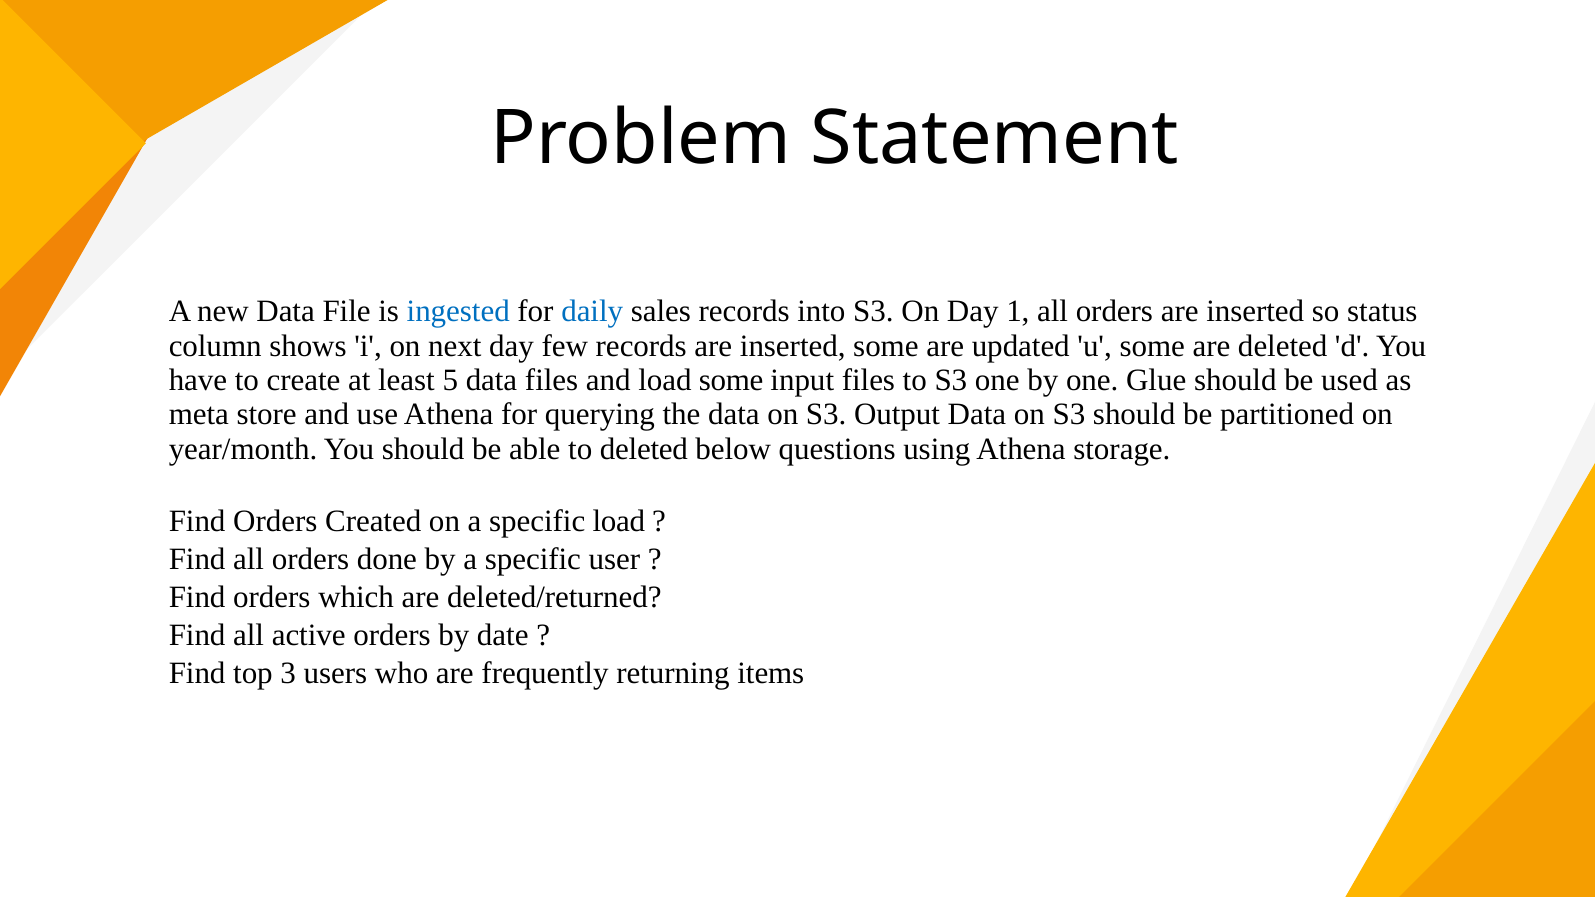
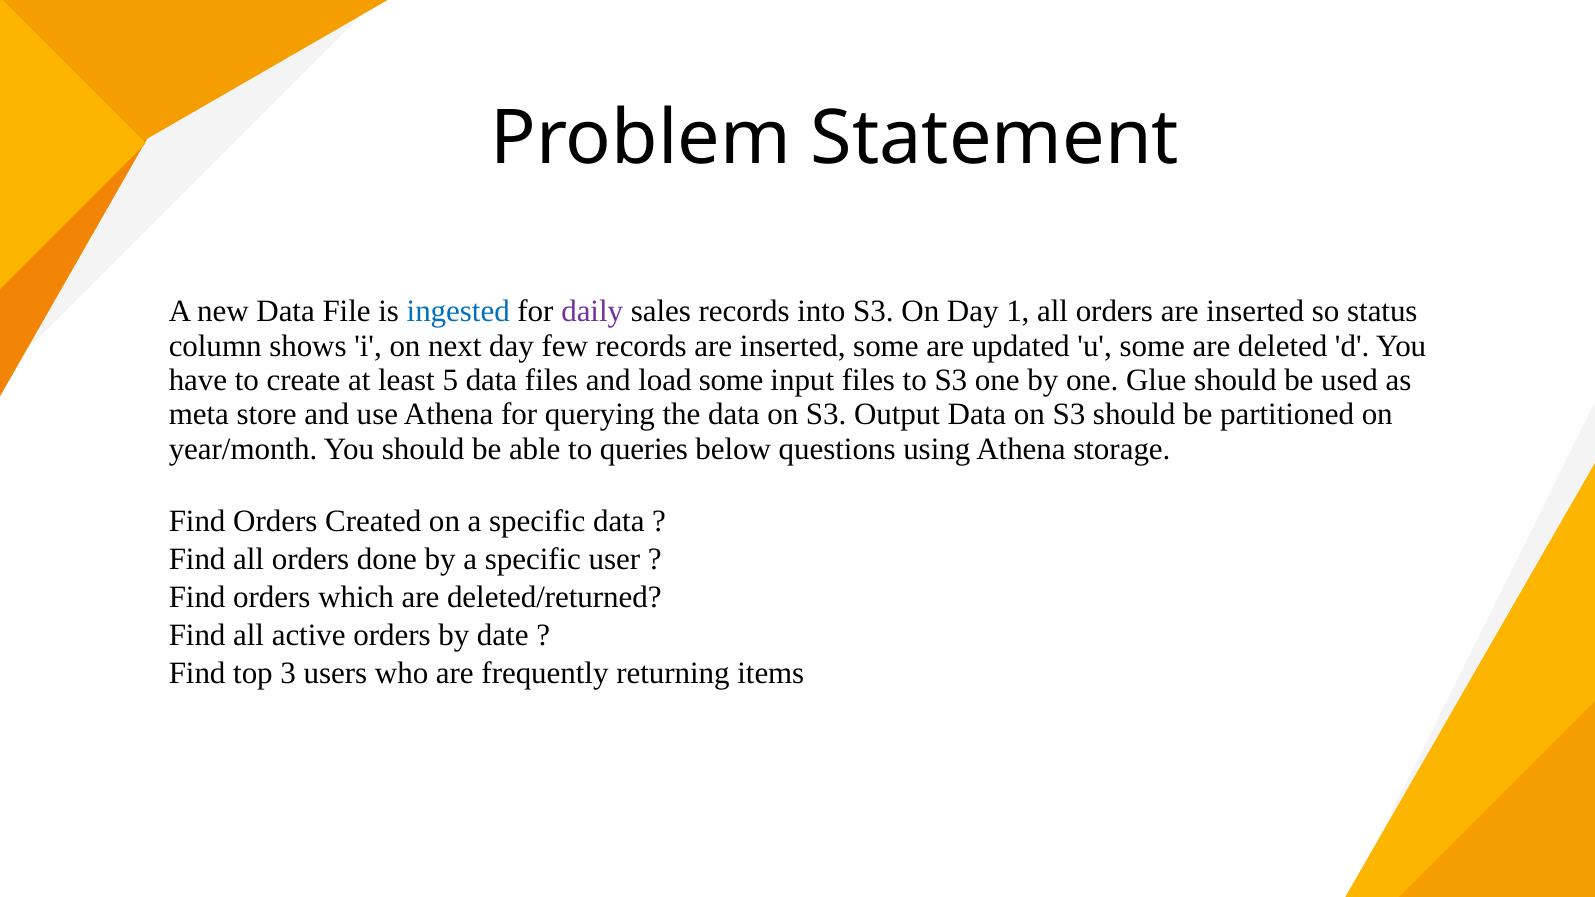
daily colour: blue -> purple (592, 312)
to deleted: deleted -> queries (644, 449)
specific load: load -> data (619, 521)
